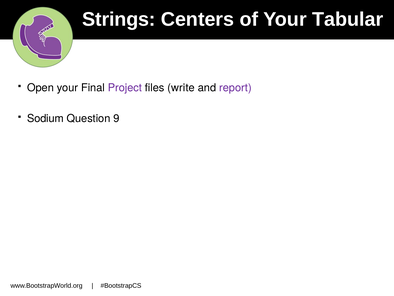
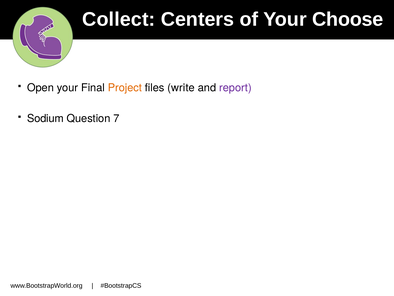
Strings: Strings -> Collect (119, 19)
Tabular: Tabular -> Choose (348, 19)
Project colour: purple -> orange (125, 88)
9: 9 -> 7 (116, 118)
